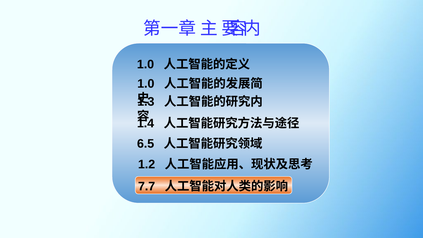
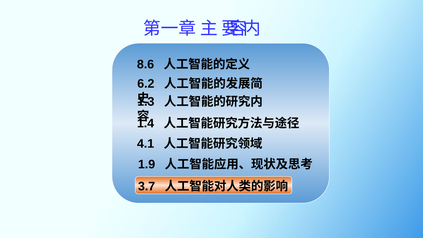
1.0: 1.0 -> 8.6 (146, 64)
1.0: 1.0 -> 6.2 (146, 84)
6.5: 6.5 -> 4.1 (146, 144)
1.2: 1.2 -> 1.9 (147, 165)
7.7: 7.7 -> 3.7 (147, 186)
